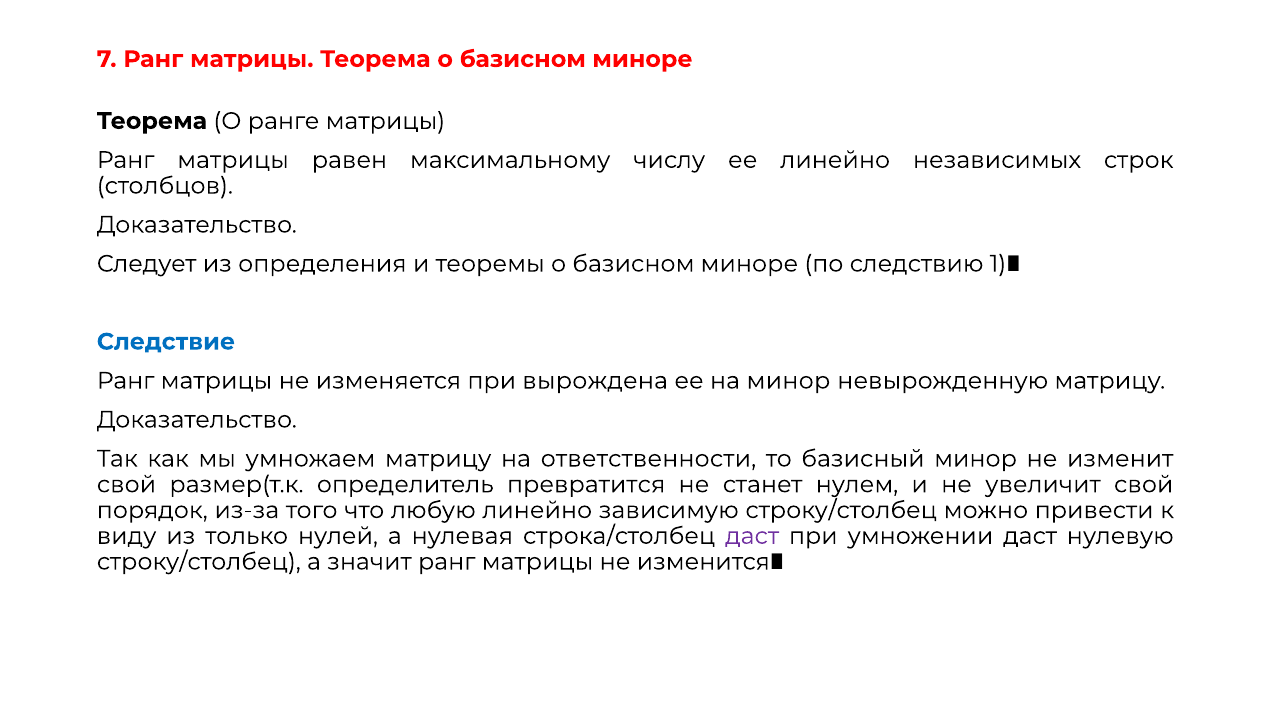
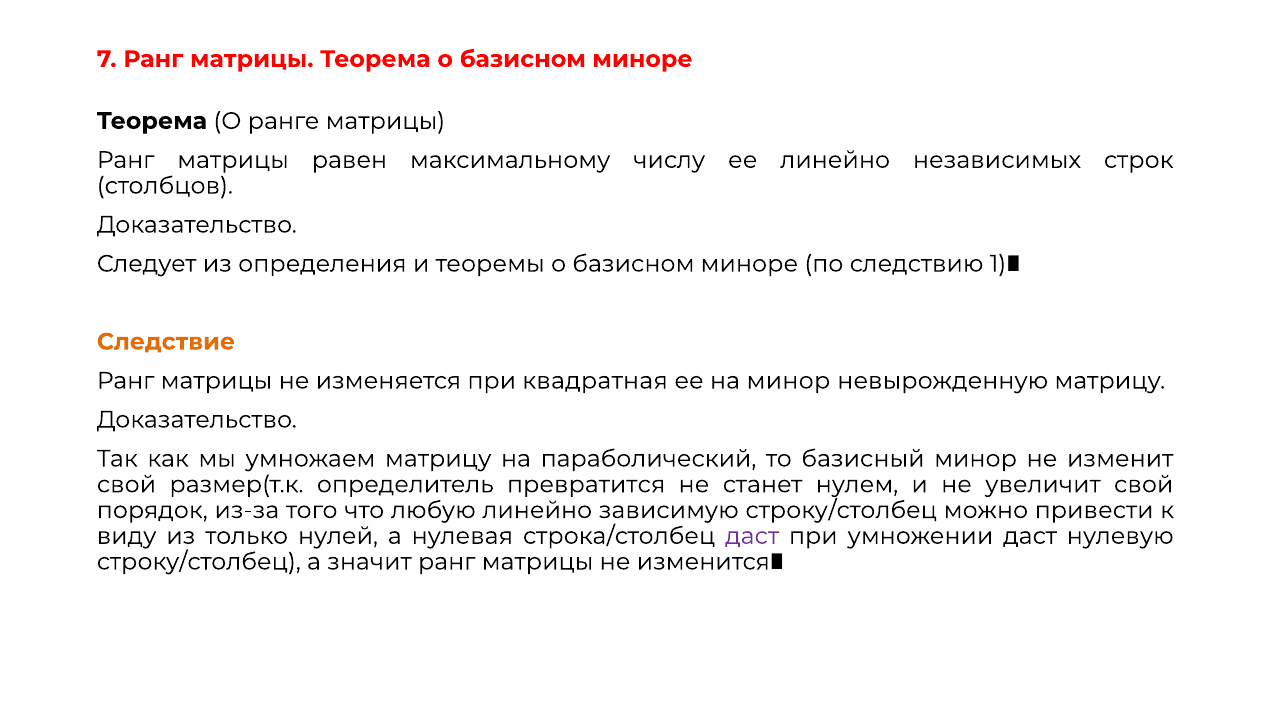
Следствие colour: blue -> orange (166, 342)
вырождена: вырождена -> квадратная (595, 381)
ответственности: ответственности -> параболический (648, 459)
